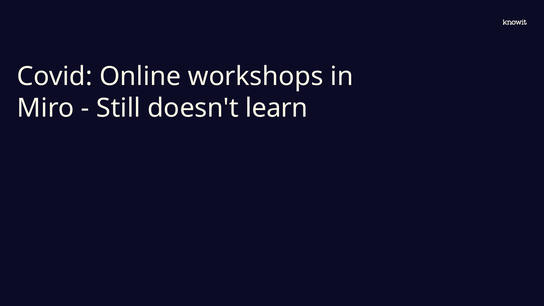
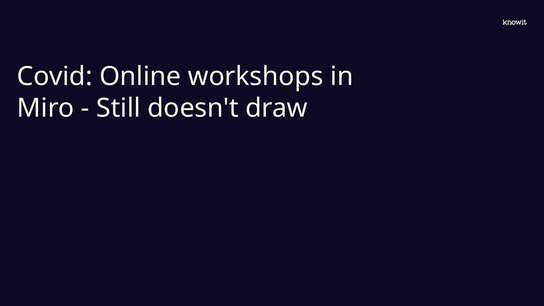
learn: learn -> draw (277, 108)
